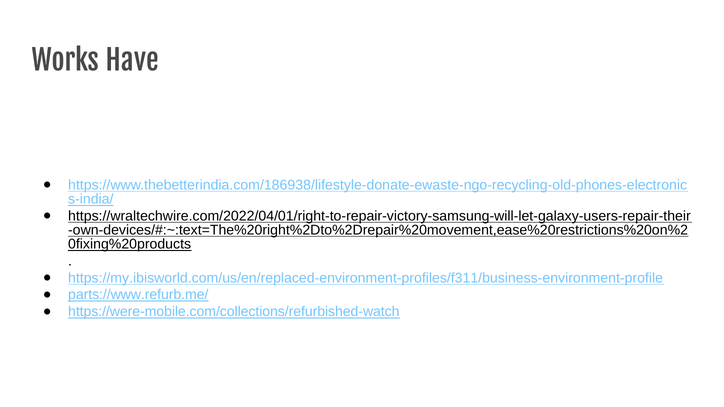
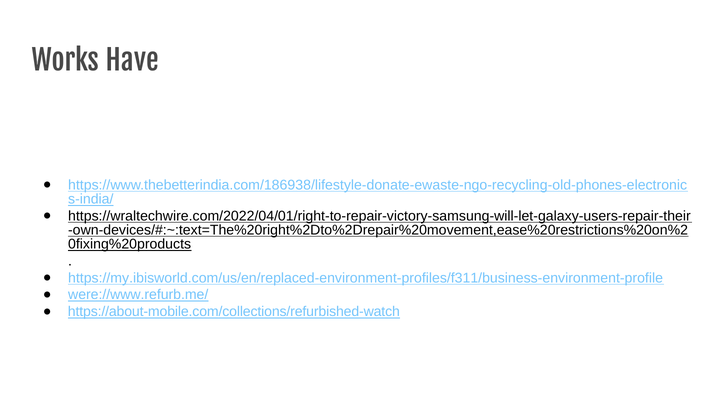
parts://www.refurb.me/: parts://www.refurb.me/ -> were://www.refurb.me/ (138, 295)
https://were-mobile.com/collections/refurbished-watch: https://were-mobile.com/collections/refurbished-watch -> https://about-mobile.com/collections/refurbished-watch (234, 312)
